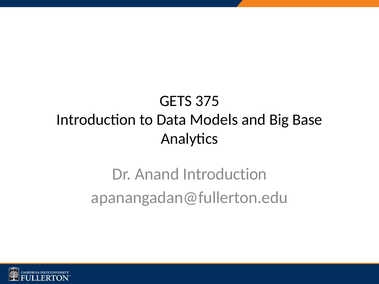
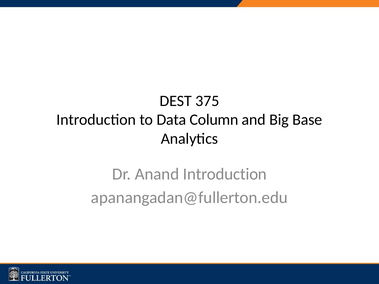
GETS: GETS -> DEST (176, 101)
Models: Models -> Column (214, 120)
